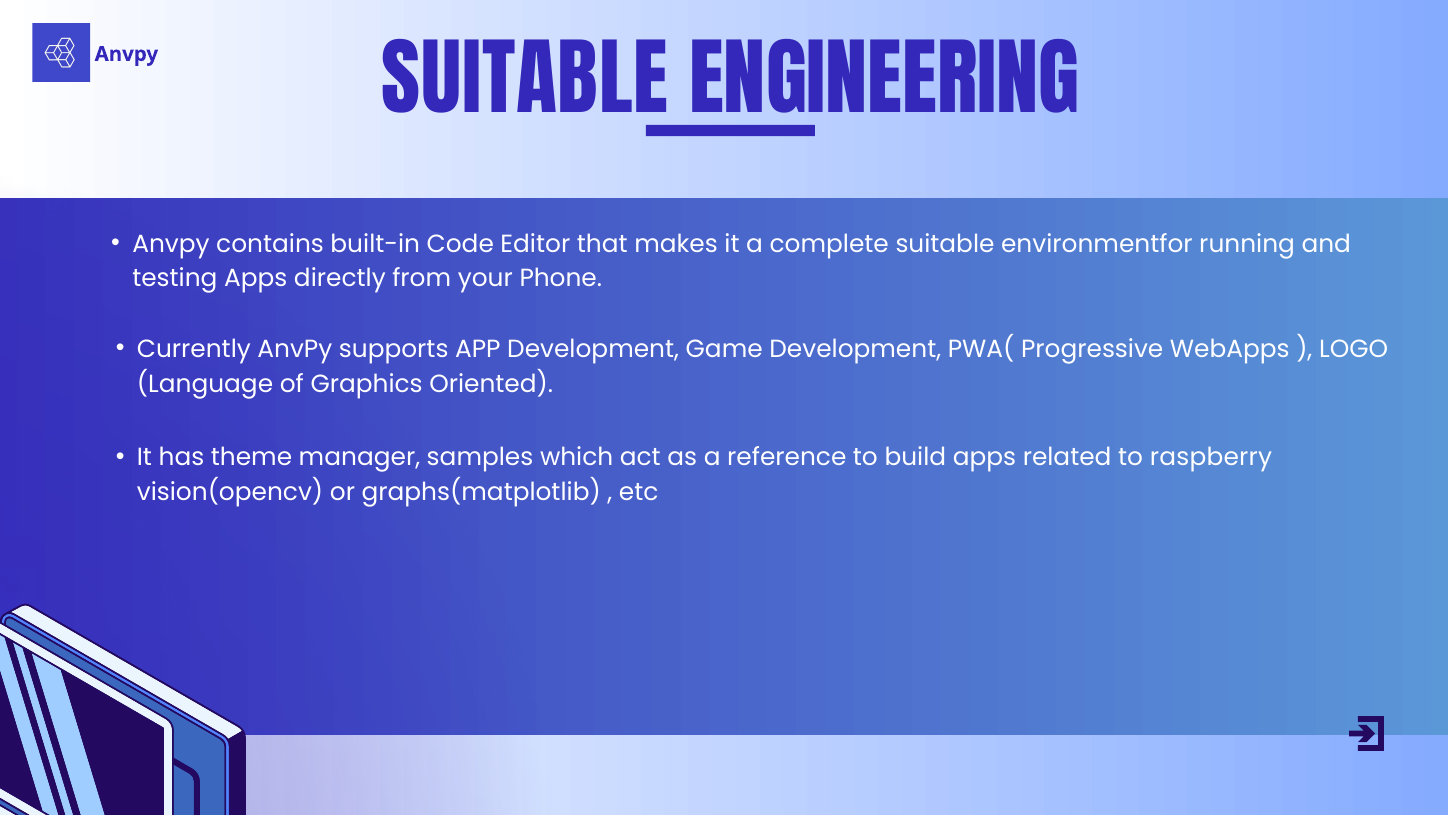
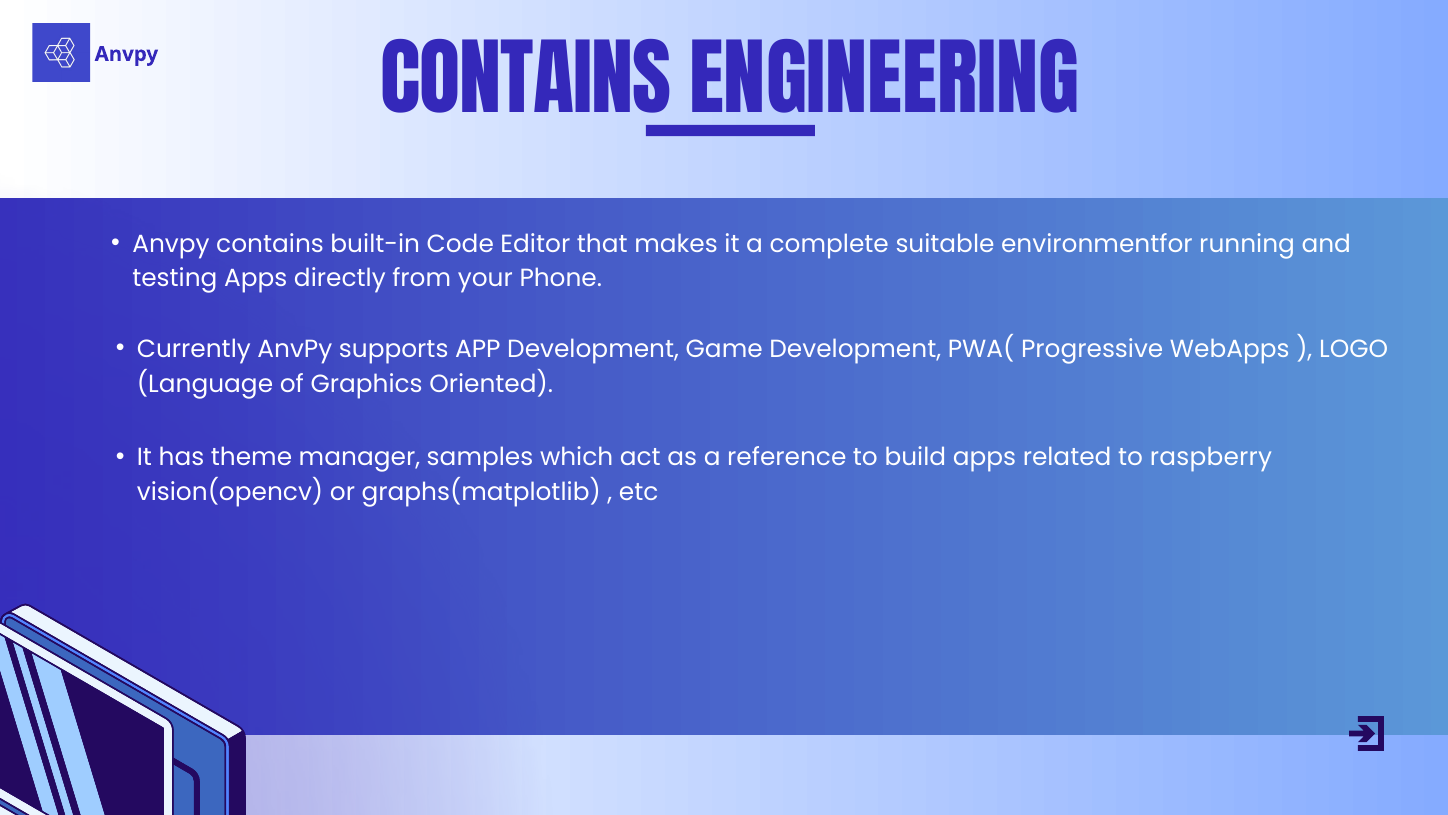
SUITABLE: SUITABLE -> CONTAINS (526, 84)
